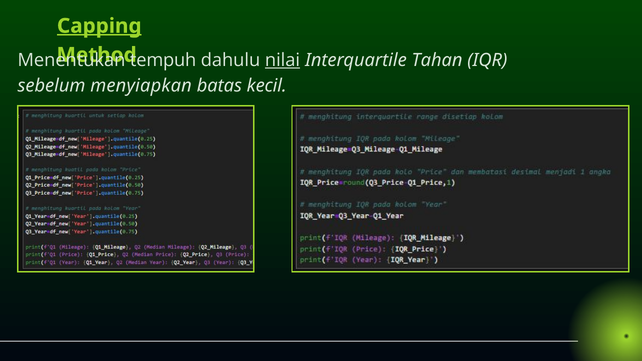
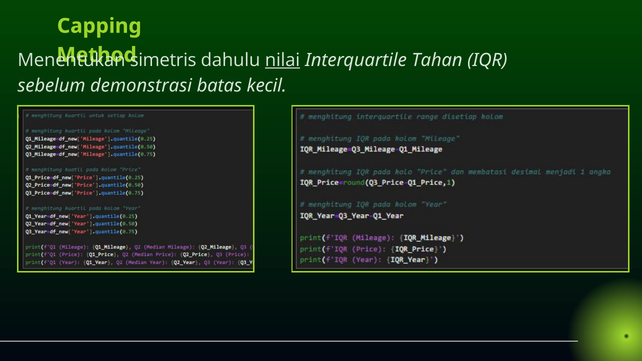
Capping underline: present -> none (99, 26)
tempuh: tempuh -> simetris (163, 60)
menyiapkan: menyiapkan -> demonstrasi (141, 86)
